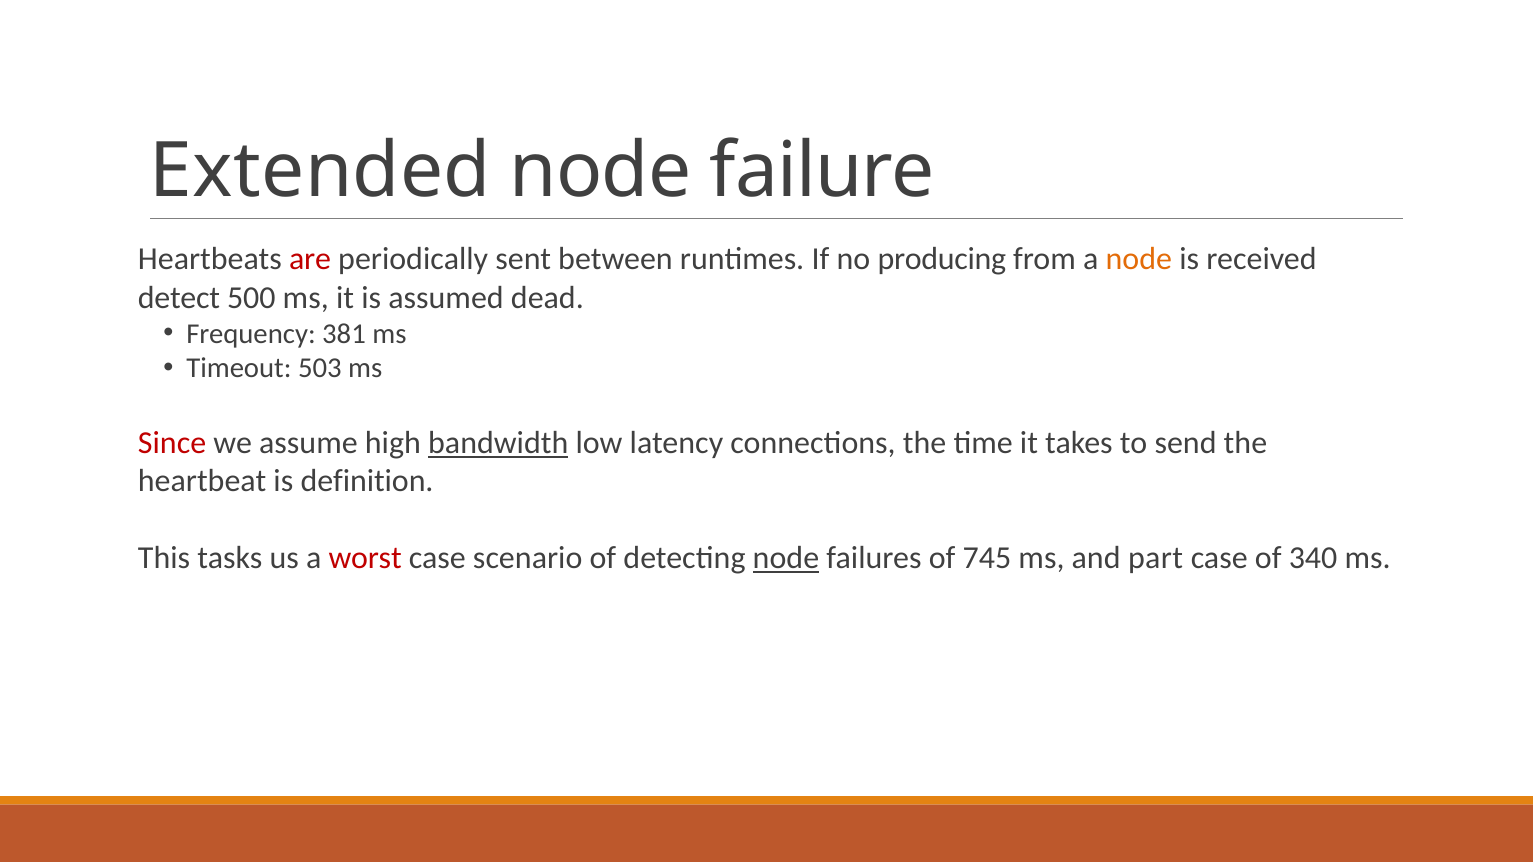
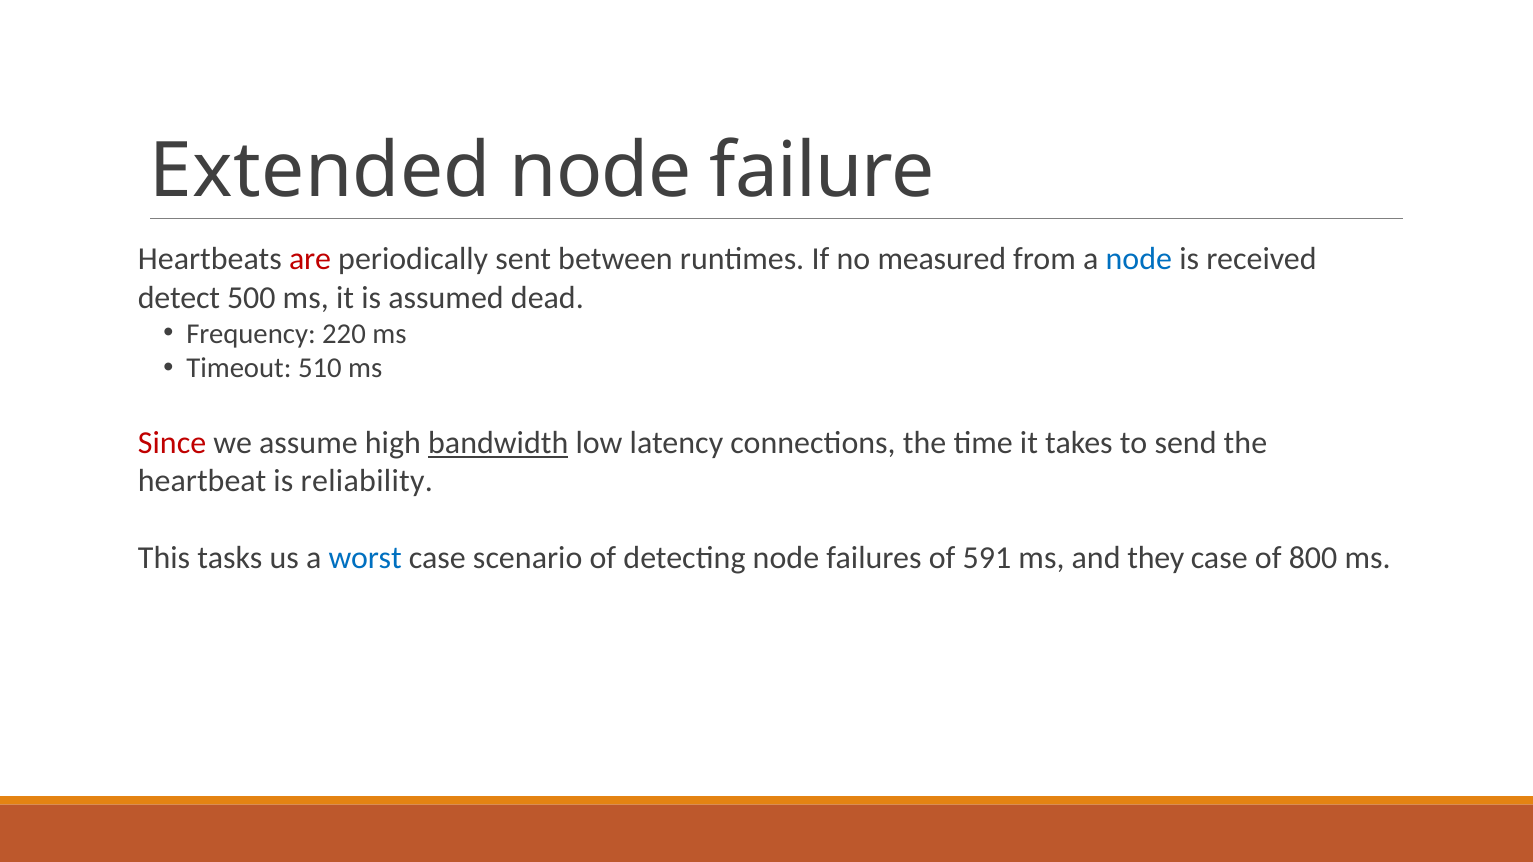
producing: producing -> measured (942, 259)
node colour: orange -> blue (1139, 259)
381: 381 -> 220 (344, 334)
503: 503 -> 510 (320, 368)
definition: definition -> reliability (367, 482)
worst colour: red -> blue (365, 558)
node underline: present -> none (786, 558)
745: 745 -> 591 (987, 558)
part: part -> they (1156, 558)
340: 340 -> 800 (1313, 558)
